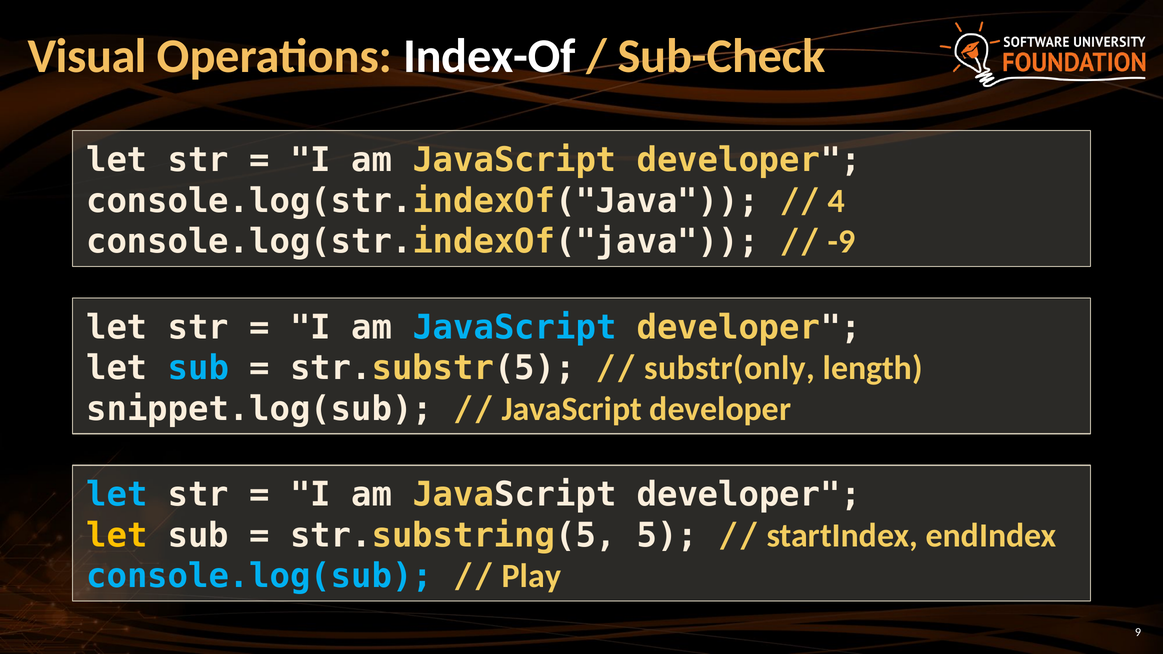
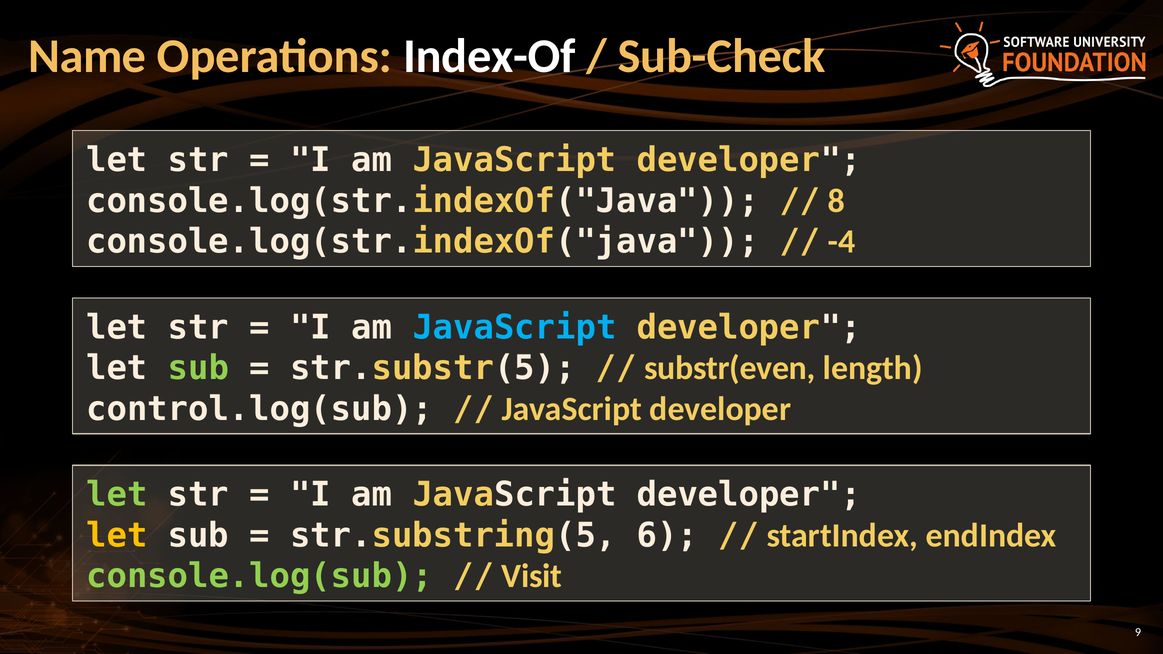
Visual: Visual -> Name (87, 57)
4: 4 -> 8 (836, 201)
-9: -9 -> -4 (842, 242)
sub colour: light blue -> light green (198, 368)
substr(only: substr(only -> substr(even (730, 368)
snippet.log(sub: snippet.log(sub -> control.log(sub (260, 409)
let colour: light blue -> light green (117, 495)
5: 5 -> 6 (667, 536)
console.log(sub colour: light blue -> light green (260, 577)
Play: Play -> Visit (532, 577)
